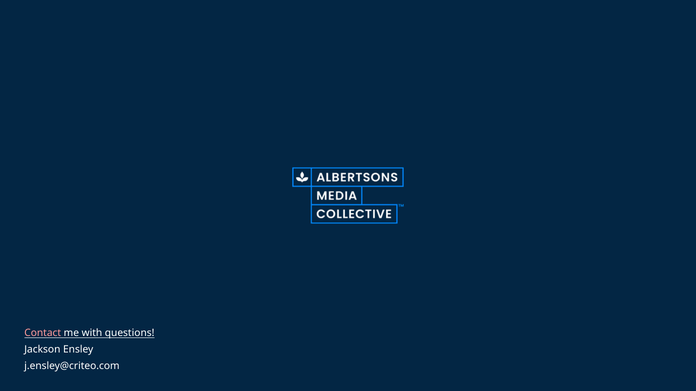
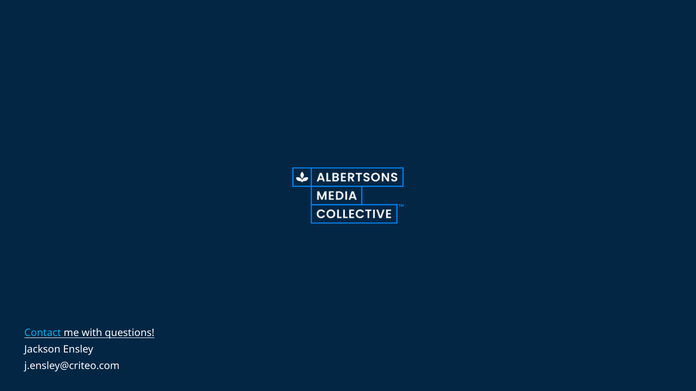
Contact colour: pink -> light blue (43, 333)
